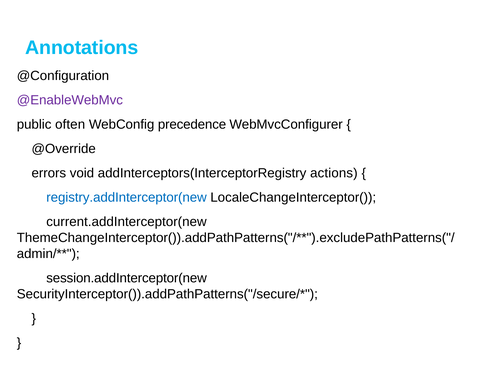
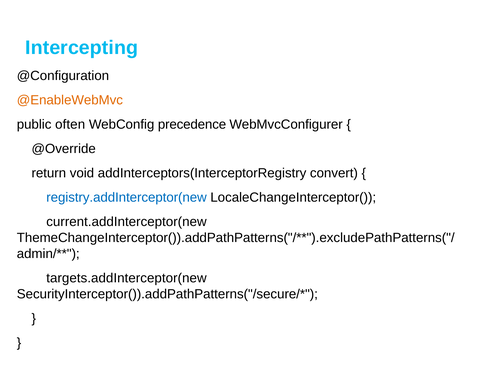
Annotations: Annotations -> Intercepting (82, 48)
@EnableWebMvc colour: purple -> orange (70, 100)
errors: errors -> return (49, 173)
actions: actions -> convert (334, 173)
session.addInterceptor(new: session.addInterceptor(new -> targets.addInterceptor(new (126, 278)
